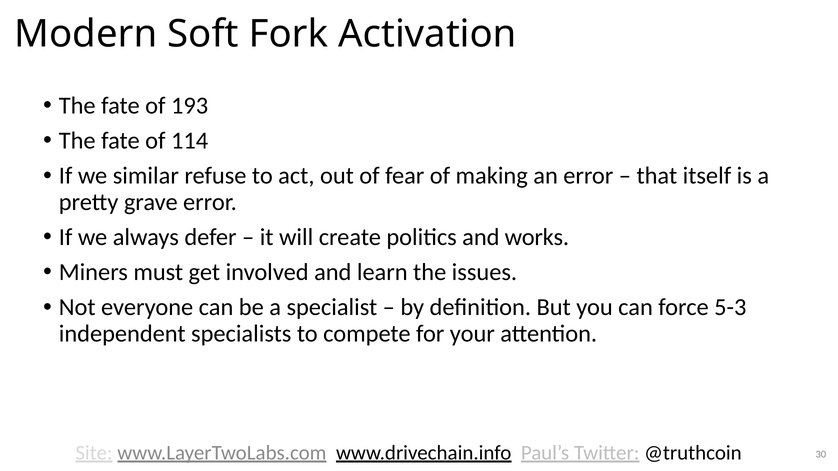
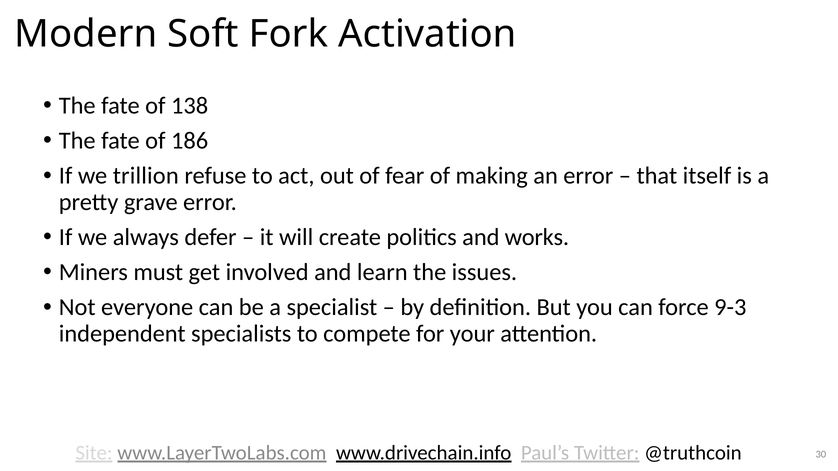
193: 193 -> 138 (190, 106)
114: 114 -> 186 (190, 141)
similar: similar -> trillion (146, 176)
5-3: 5-3 -> 9-3 (730, 308)
